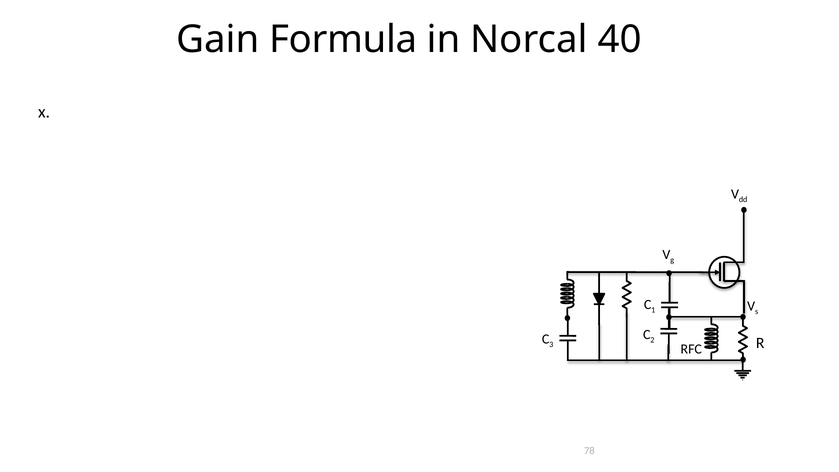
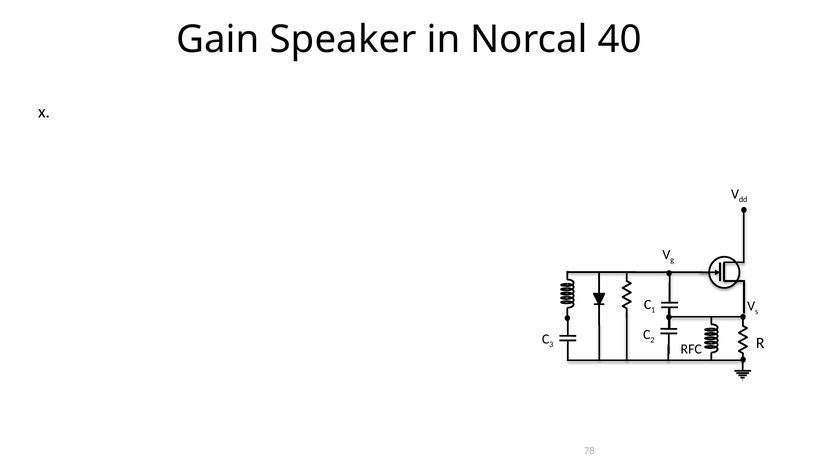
Formula: Formula -> Speaker (343, 40)
